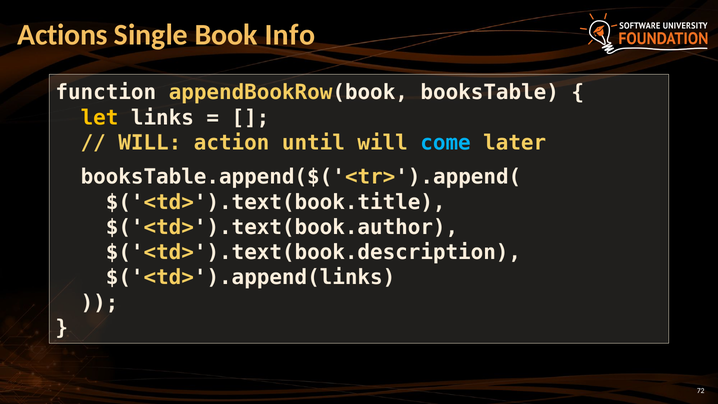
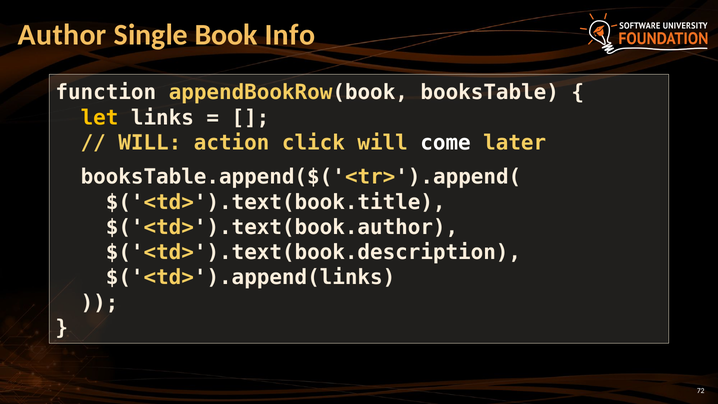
Actions: Actions -> Author (62, 35)
until: until -> click (313, 143)
come colour: light blue -> white (446, 143)
